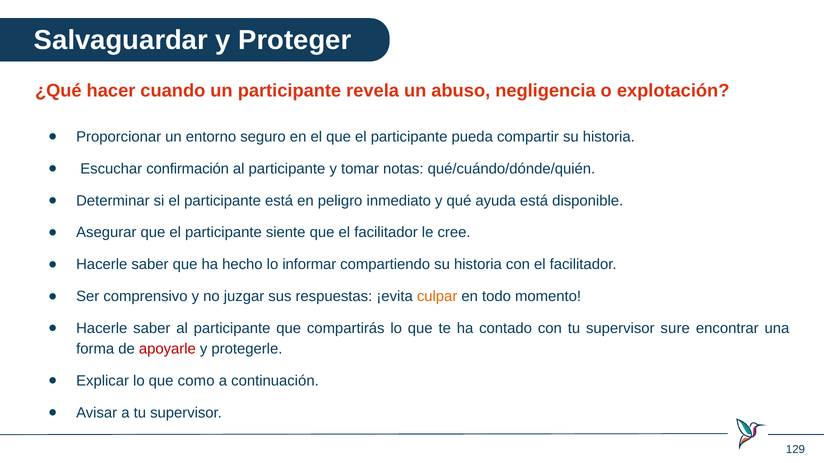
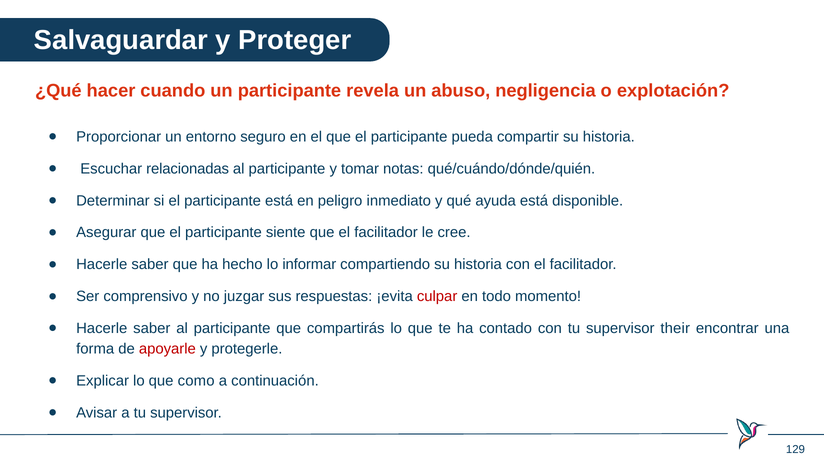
confirmación: confirmación -> relacionadas (188, 169)
culpar colour: orange -> red (437, 297)
sure: sure -> their (675, 329)
